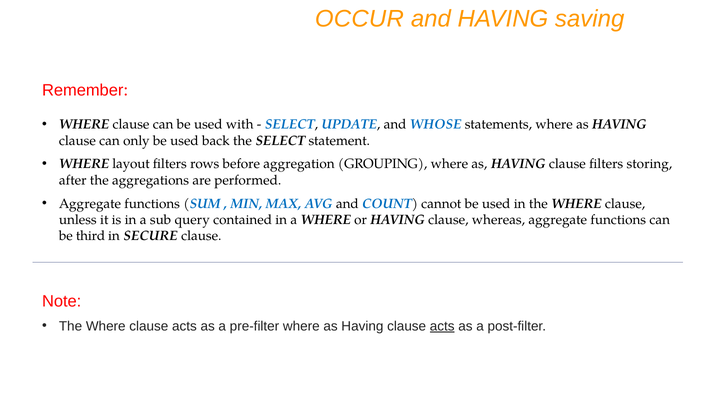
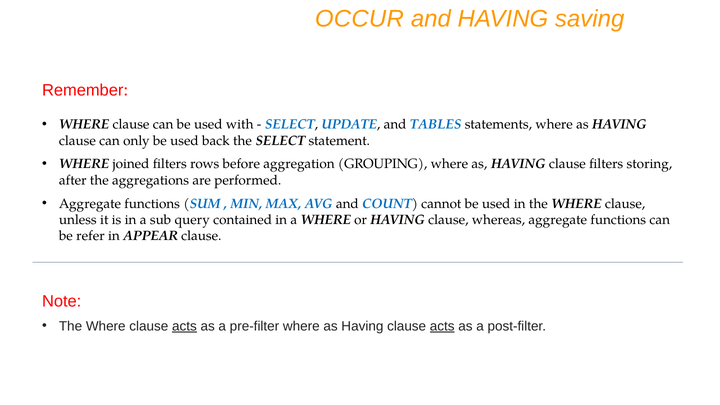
WHOSE: WHOSE -> TABLES (436, 124)
layout: layout -> joined (131, 164)
third: third -> refer (90, 236)
SECURE: SECURE -> APPEAR (151, 236)
acts underline: none -> present (184, 326)
